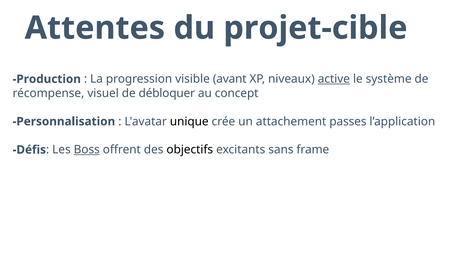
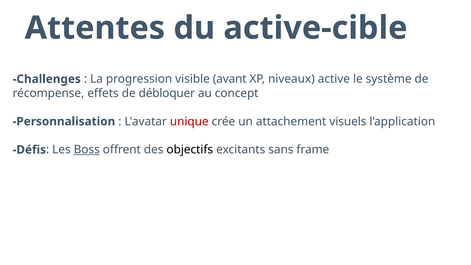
projet-cible: projet-cible -> active-cible (315, 28)
Production: Production -> Challenges (47, 79)
active underline: present -> none (334, 79)
visuel: visuel -> effets (103, 93)
unique colour: black -> red (189, 121)
passes: passes -> visuels (348, 121)
